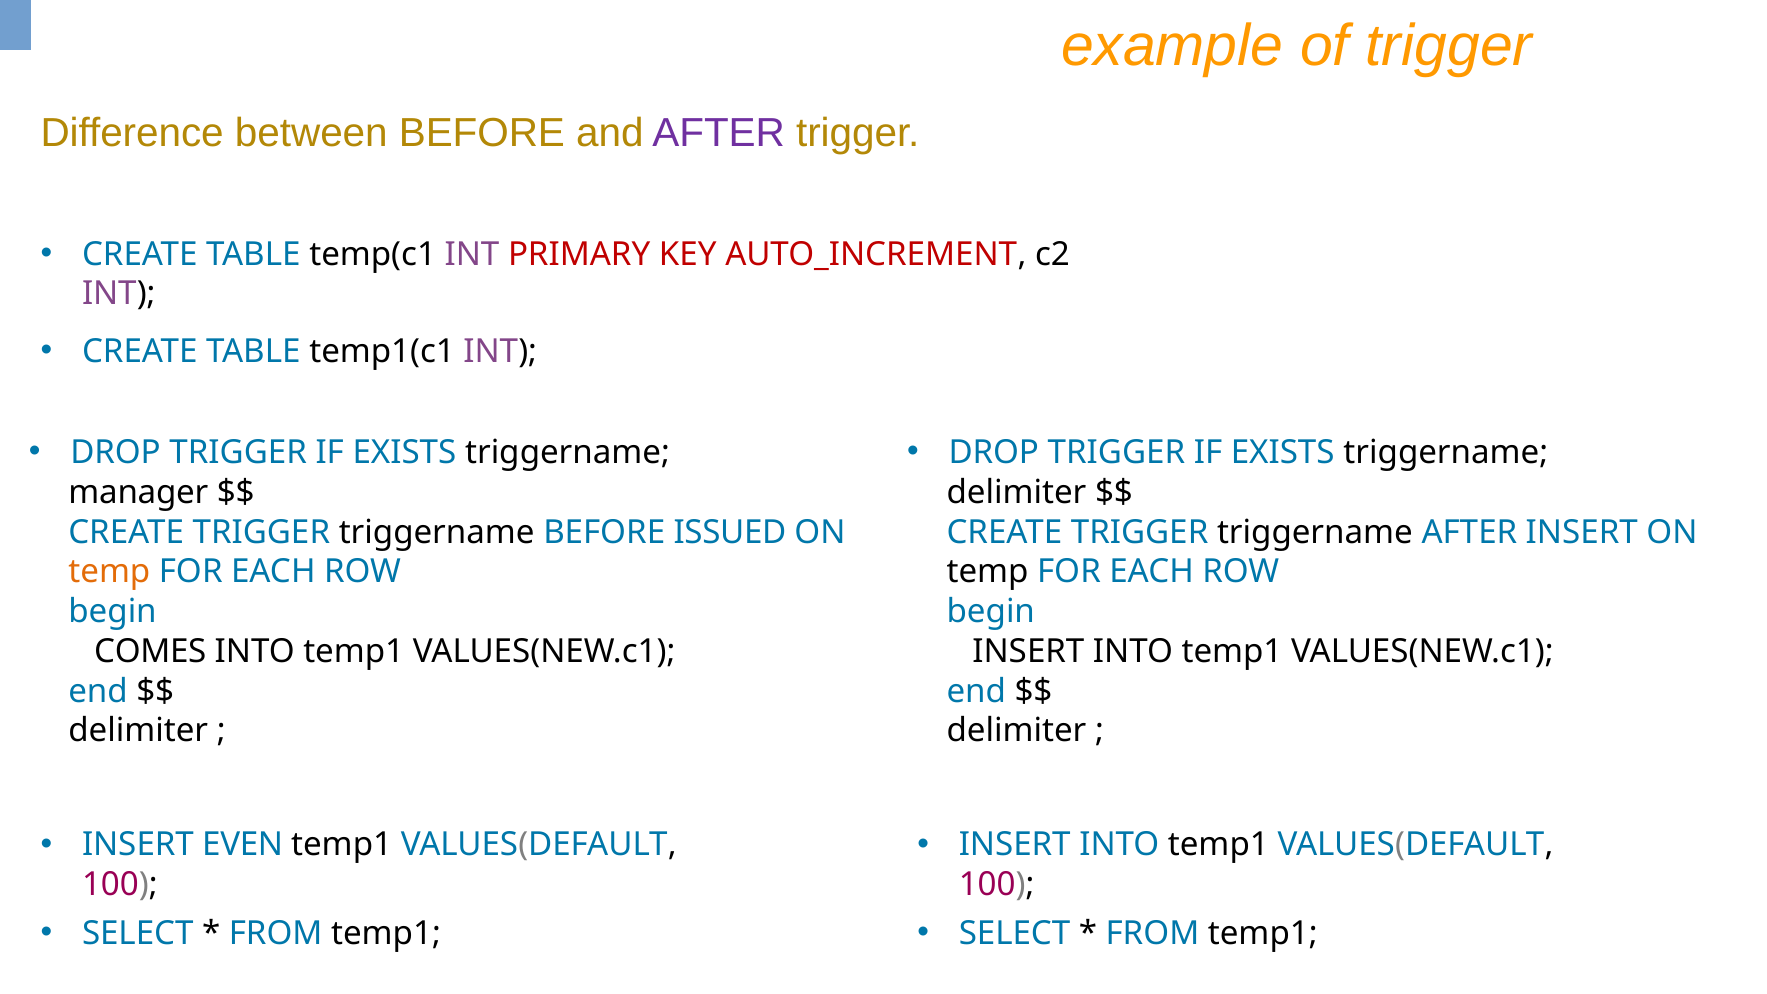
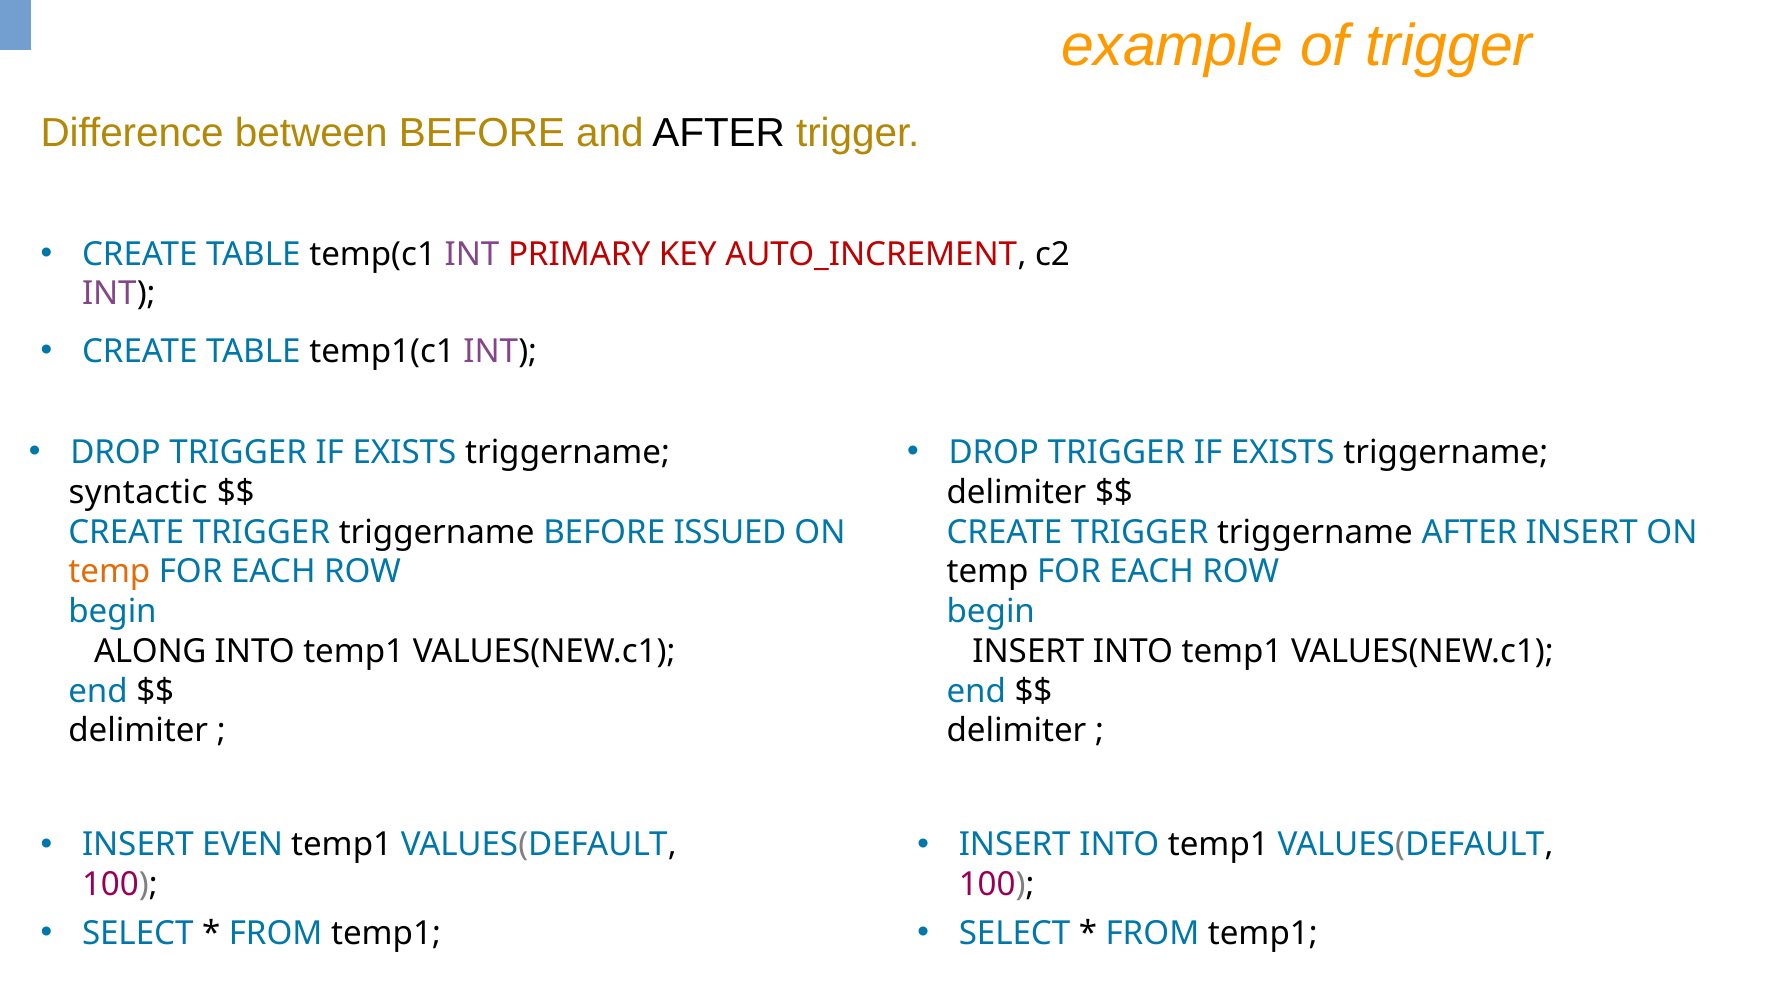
AFTER colour: purple -> black (719, 133)
manager: manager -> syntactic (138, 492)
COMES: COMES -> ALONG (150, 651)
